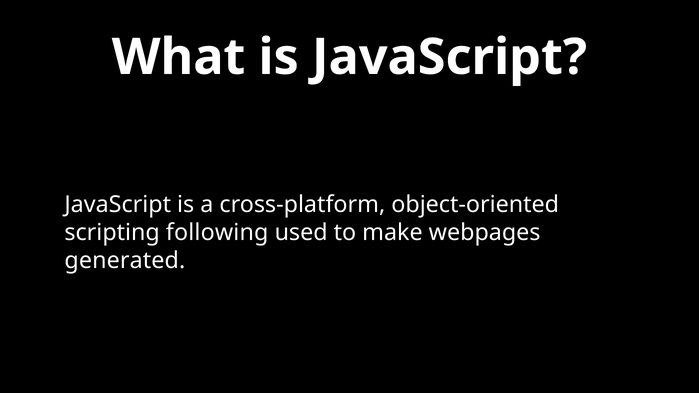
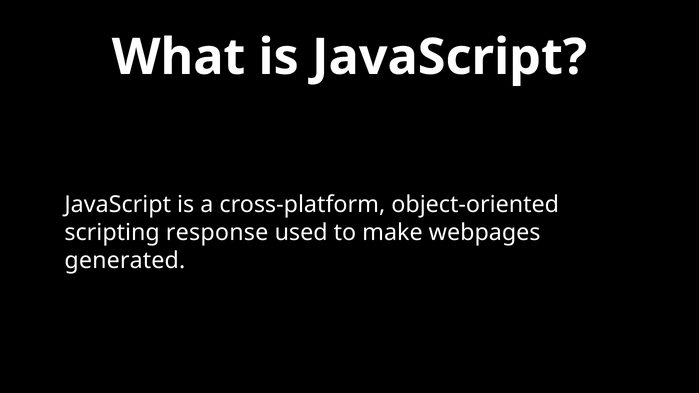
following: following -> response (217, 233)
